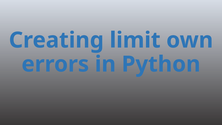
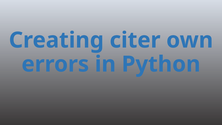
limit: limit -> citer (135, 40)
